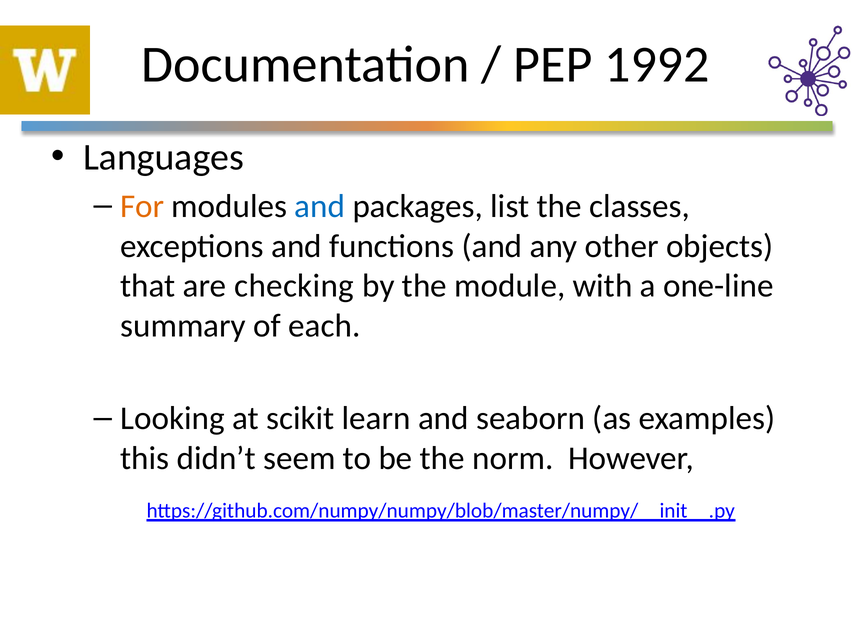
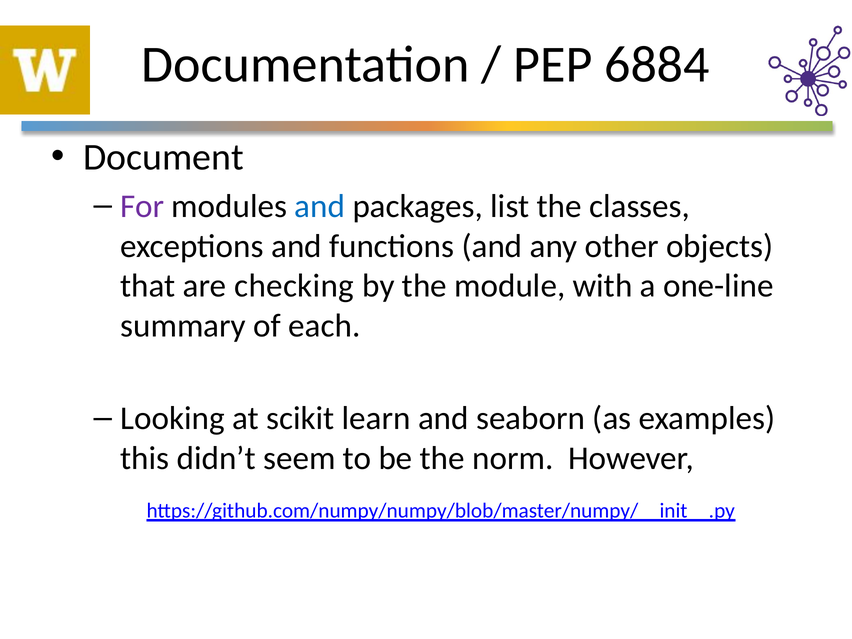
1992: 1992 -> 6884 (657, 65)
Languages: Languages -> Document (163, 157)
For colour: orange -> purple (142, 206)
